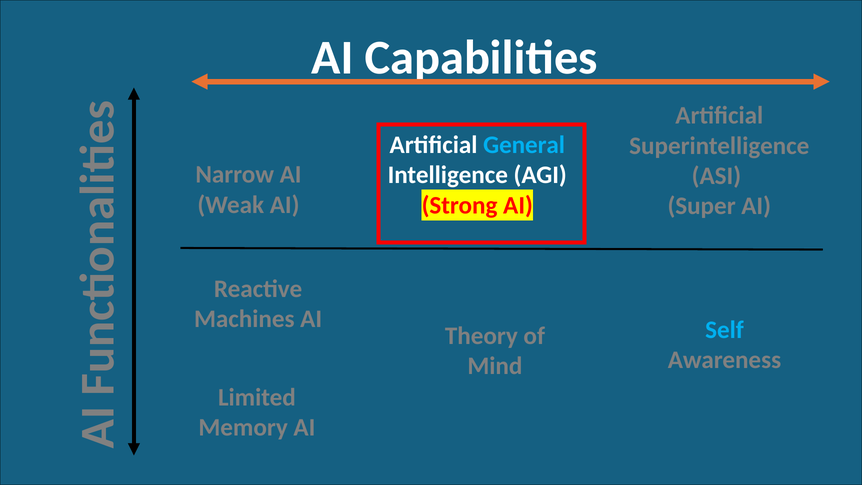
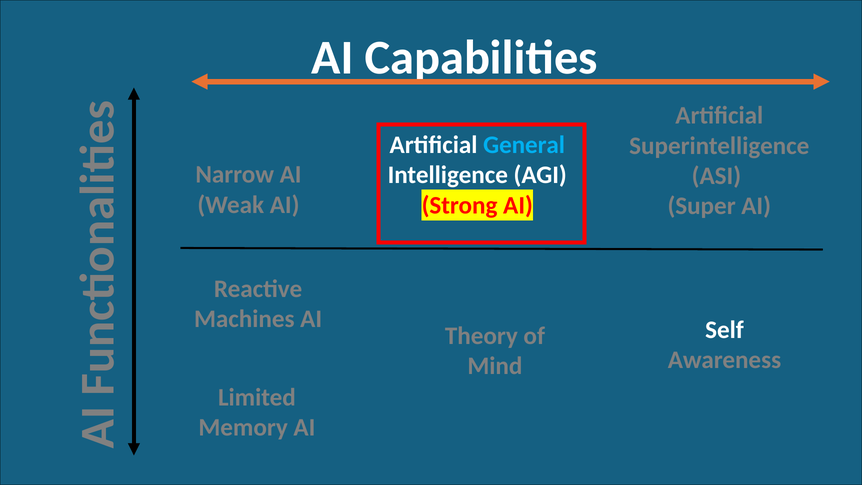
Self colour: light blue -> white (724, 330)
